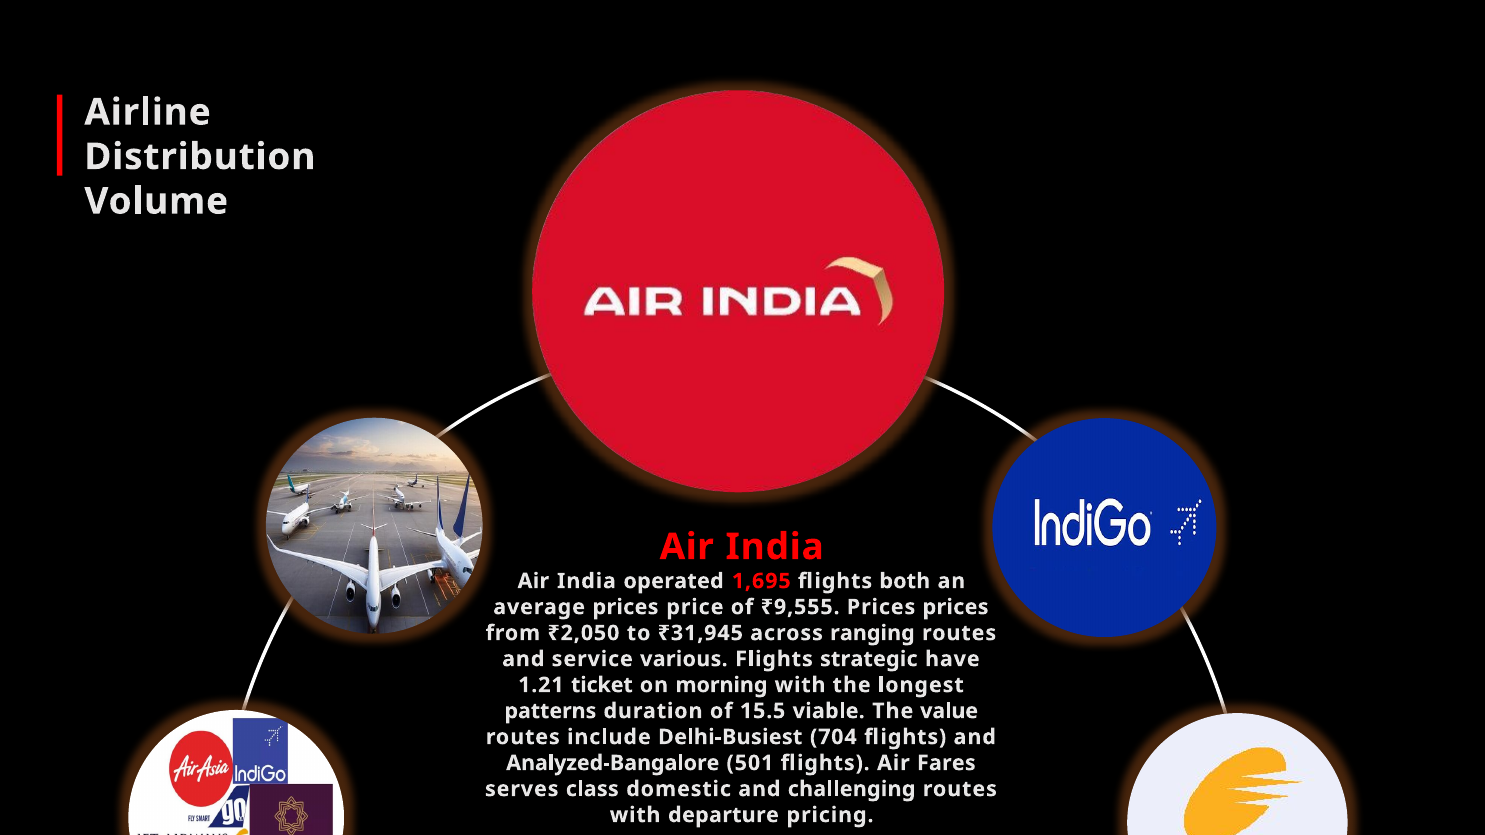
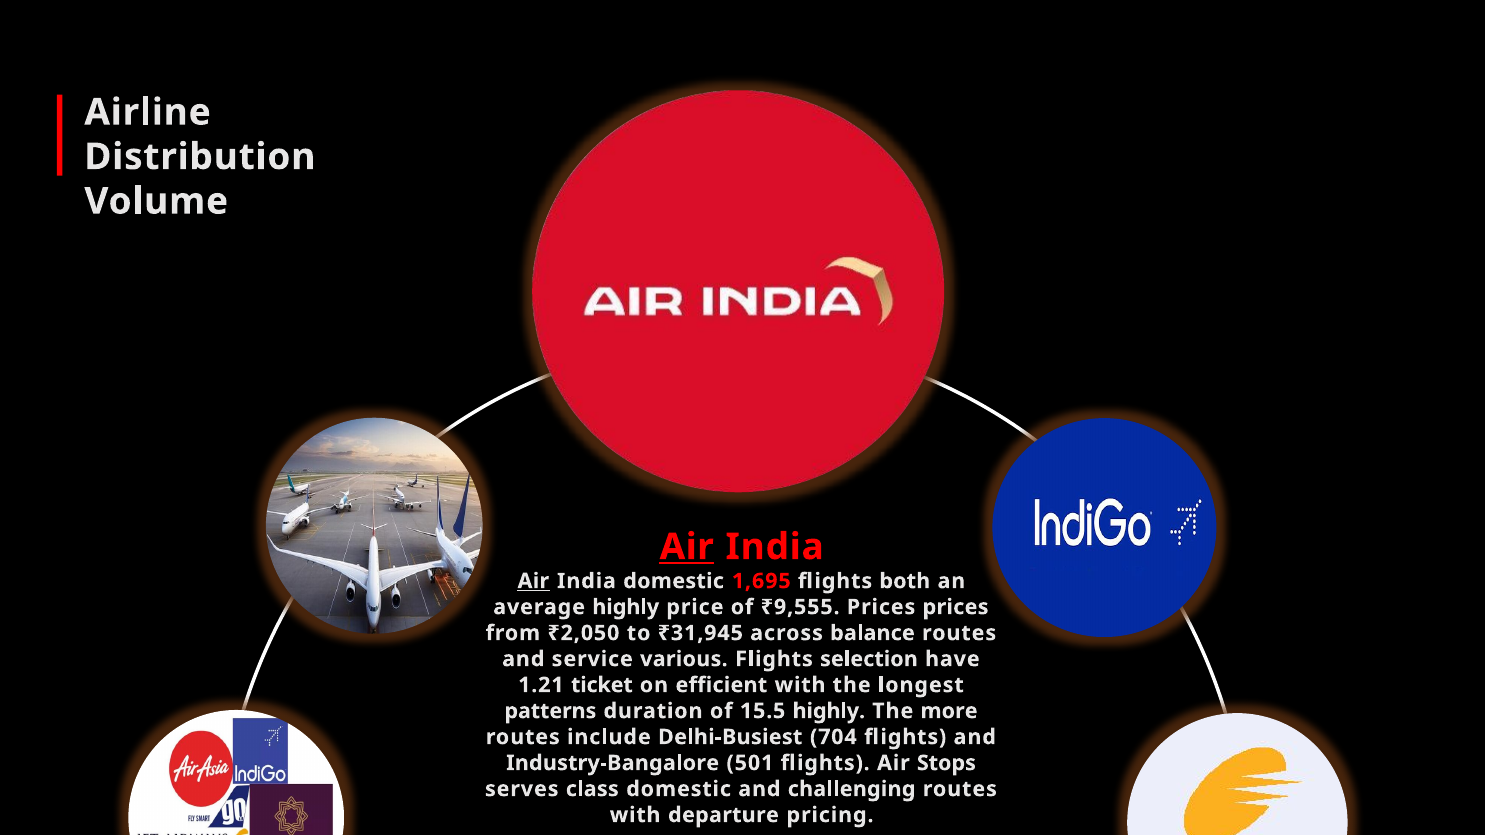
Air underline: none -> present (687, 547)
Air underline: none -> present (533, 581)
India operated: operated -> domestic (674, 581)
average prices: prices -> highly (626, 607)
ranging: ranging -> balance (872, 633)
strategic: strategic -> selection (869, 659)
morning: morning -> efficient (721, 685)
15.5 viable: viable -> highly (829, 711)
value: value -> more (949, 711)
Analyzed-Bangalore: Analyzed-Bangalore -> Industry-Bangalore (613, 763)
Fares: Fares -> Stops (946, 763)
